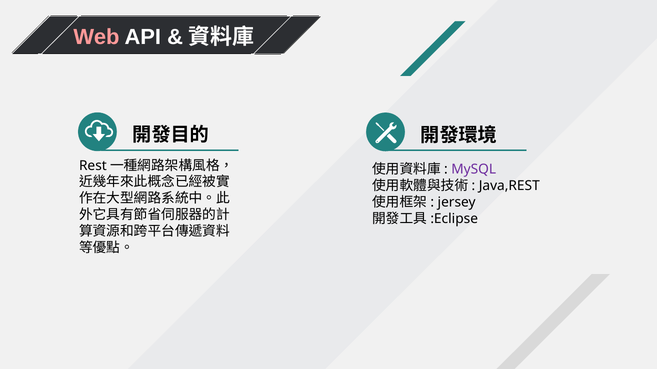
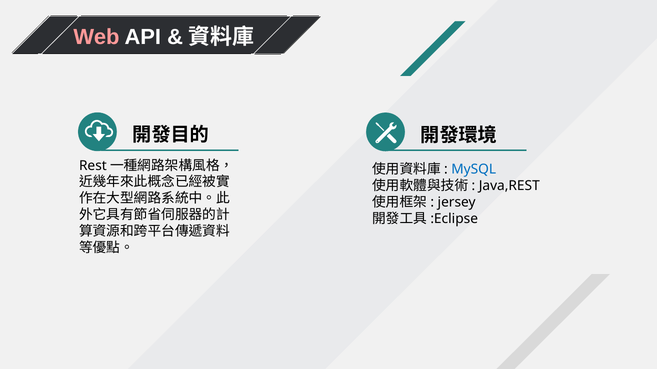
MySQL colour: purple -> blue (474, 170)
